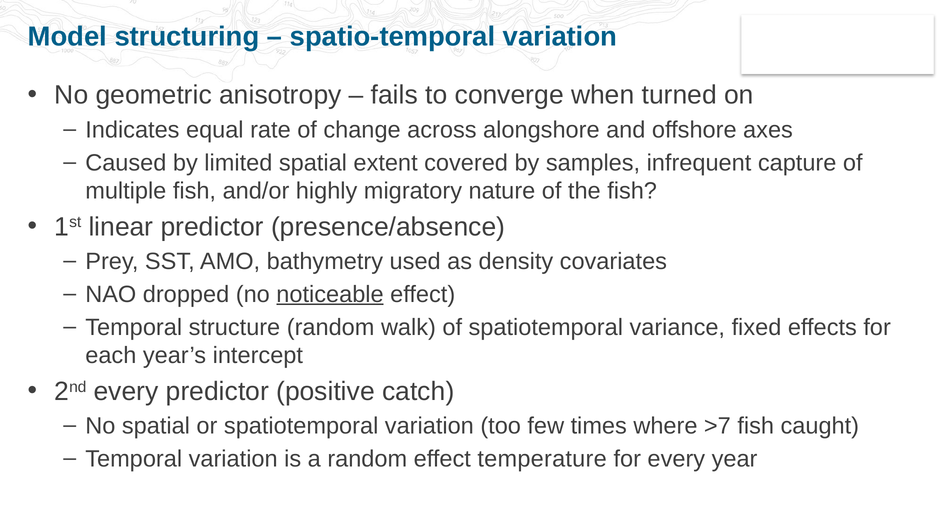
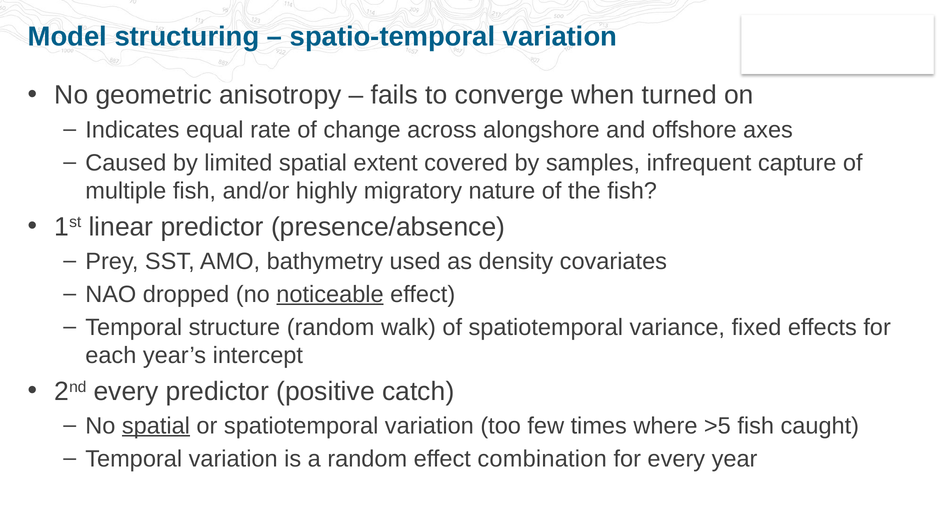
spatial underline: none -> present (156, 426)
>7: >7 -> >5 (717, 426)
temperature: temperature -> combination (542, 459)
